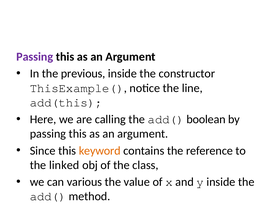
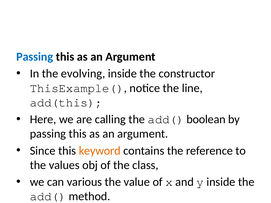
Passing colour: purple -> blue (35, 57)
previous: previous -> evolving (83, 74)
linked: linked -> values (64, 165)
